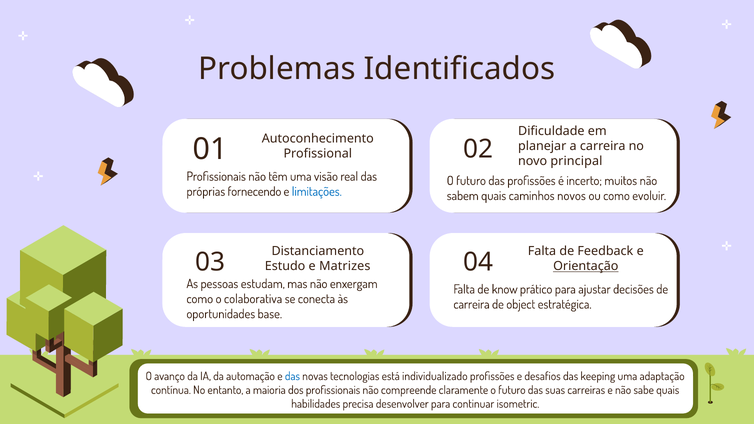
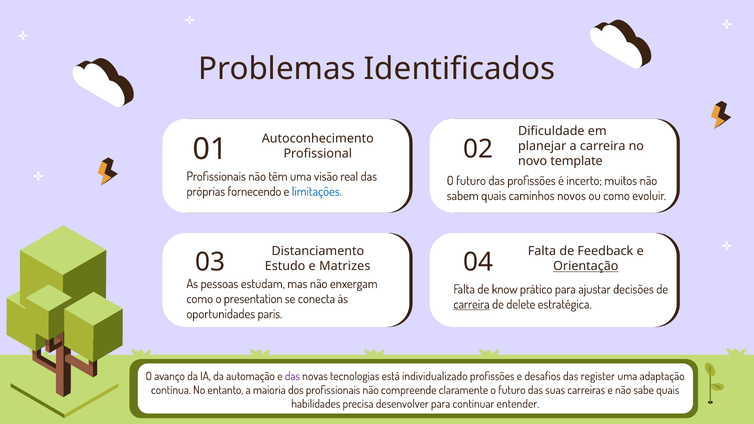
principal: principal -> template (577, 161)
colaborativa: colaborativa -> presentation (253, 299)
carreira underline: none -> present (472, 305)
object: object -> delete (521, 305)
base: base -> paris (270, 314)
das colour: blue -> purple (292, 376)
keeping: keeping -> register (598, 376)
isometric: isometric -> entender (518, 404)
